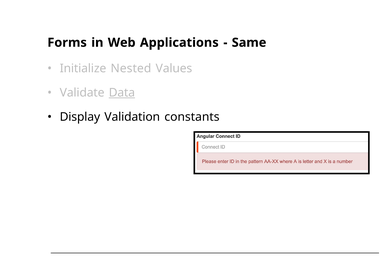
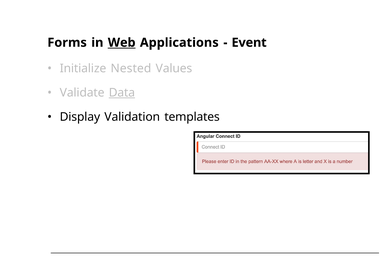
Web underline: none -> present (122, 43)
Same: Same -> Event (249, 43)
constants: constants -> templates (192, 117)
